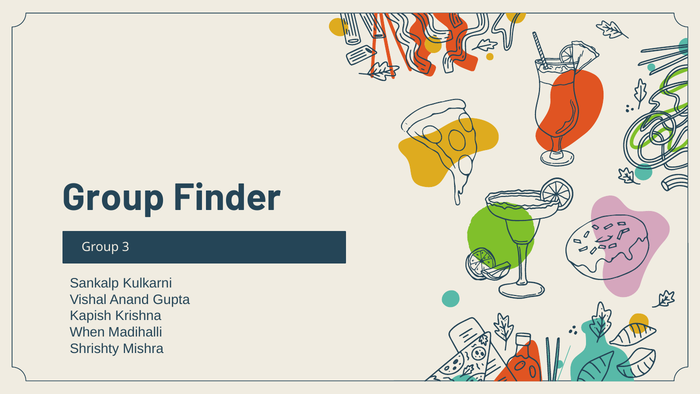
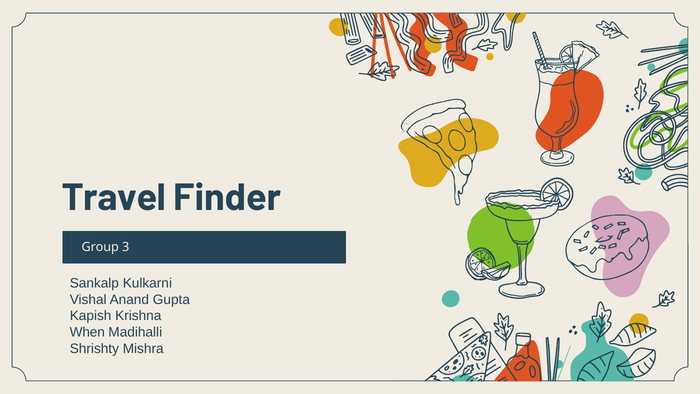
Group: Group -> Travel (114, 198)
